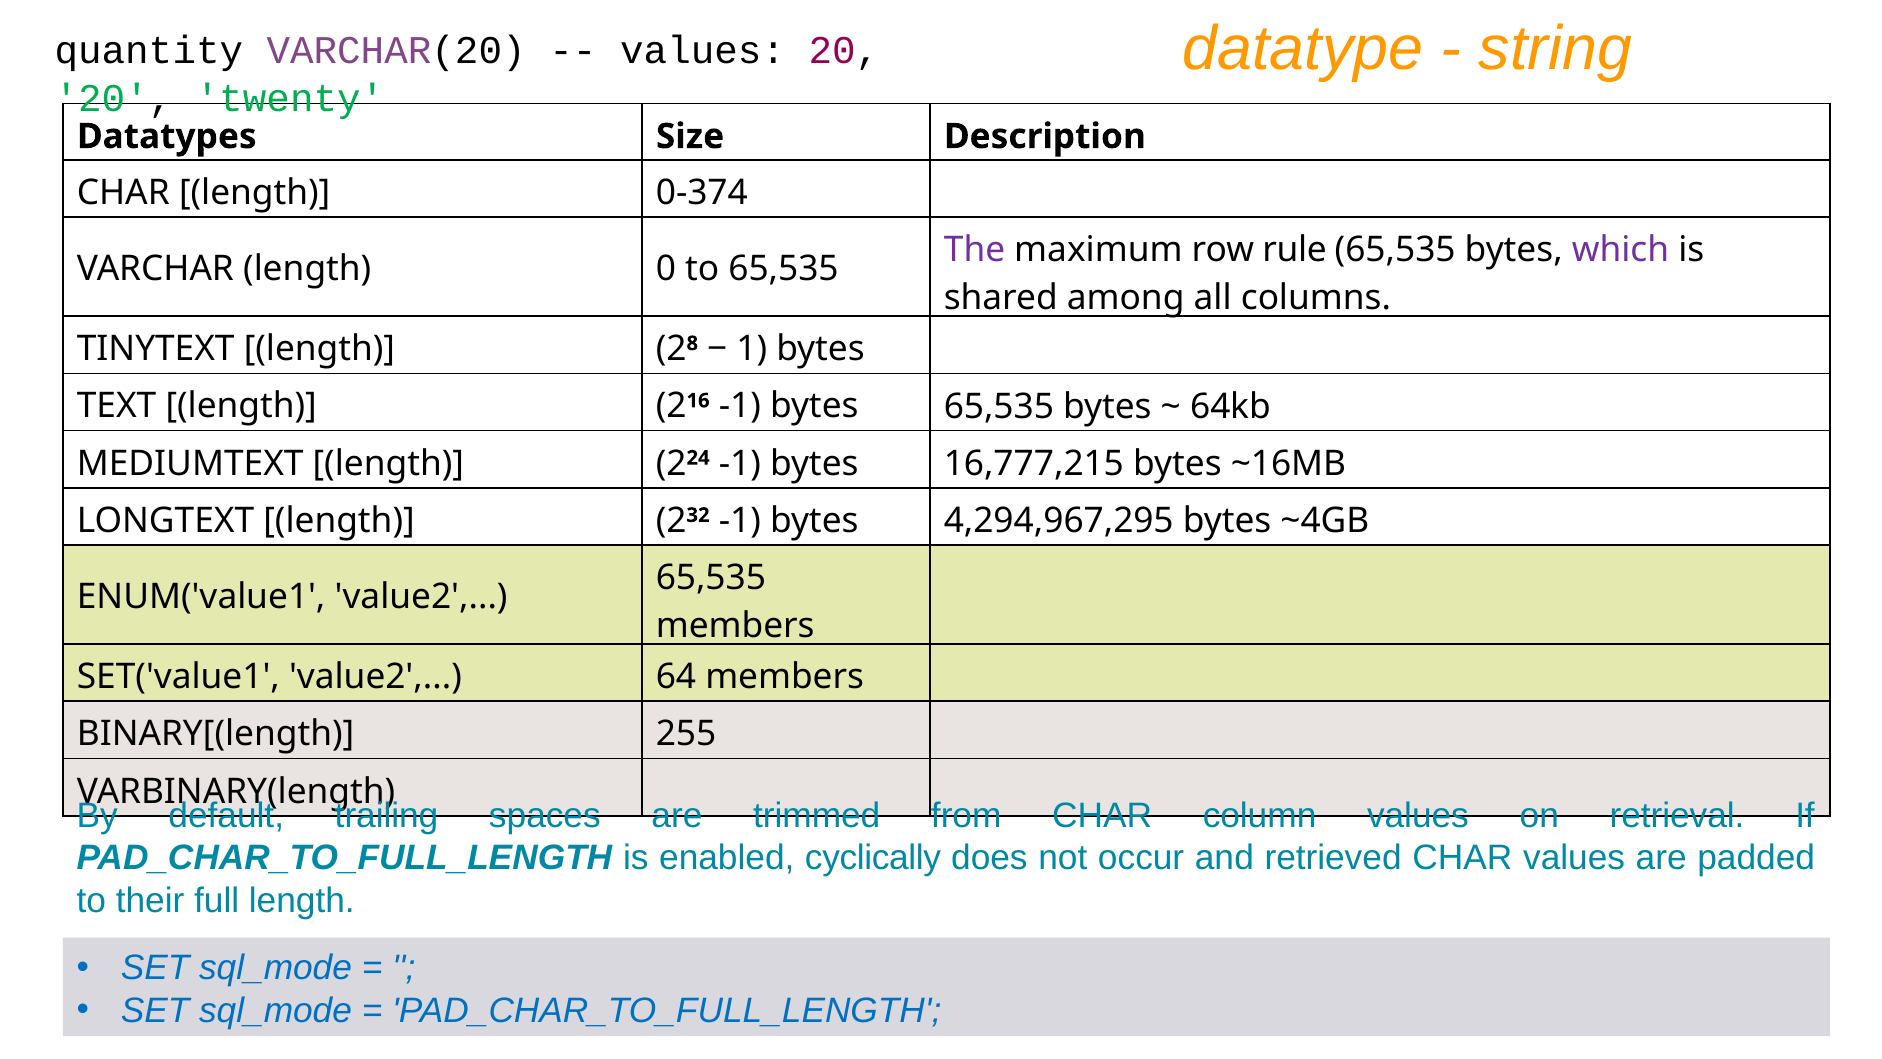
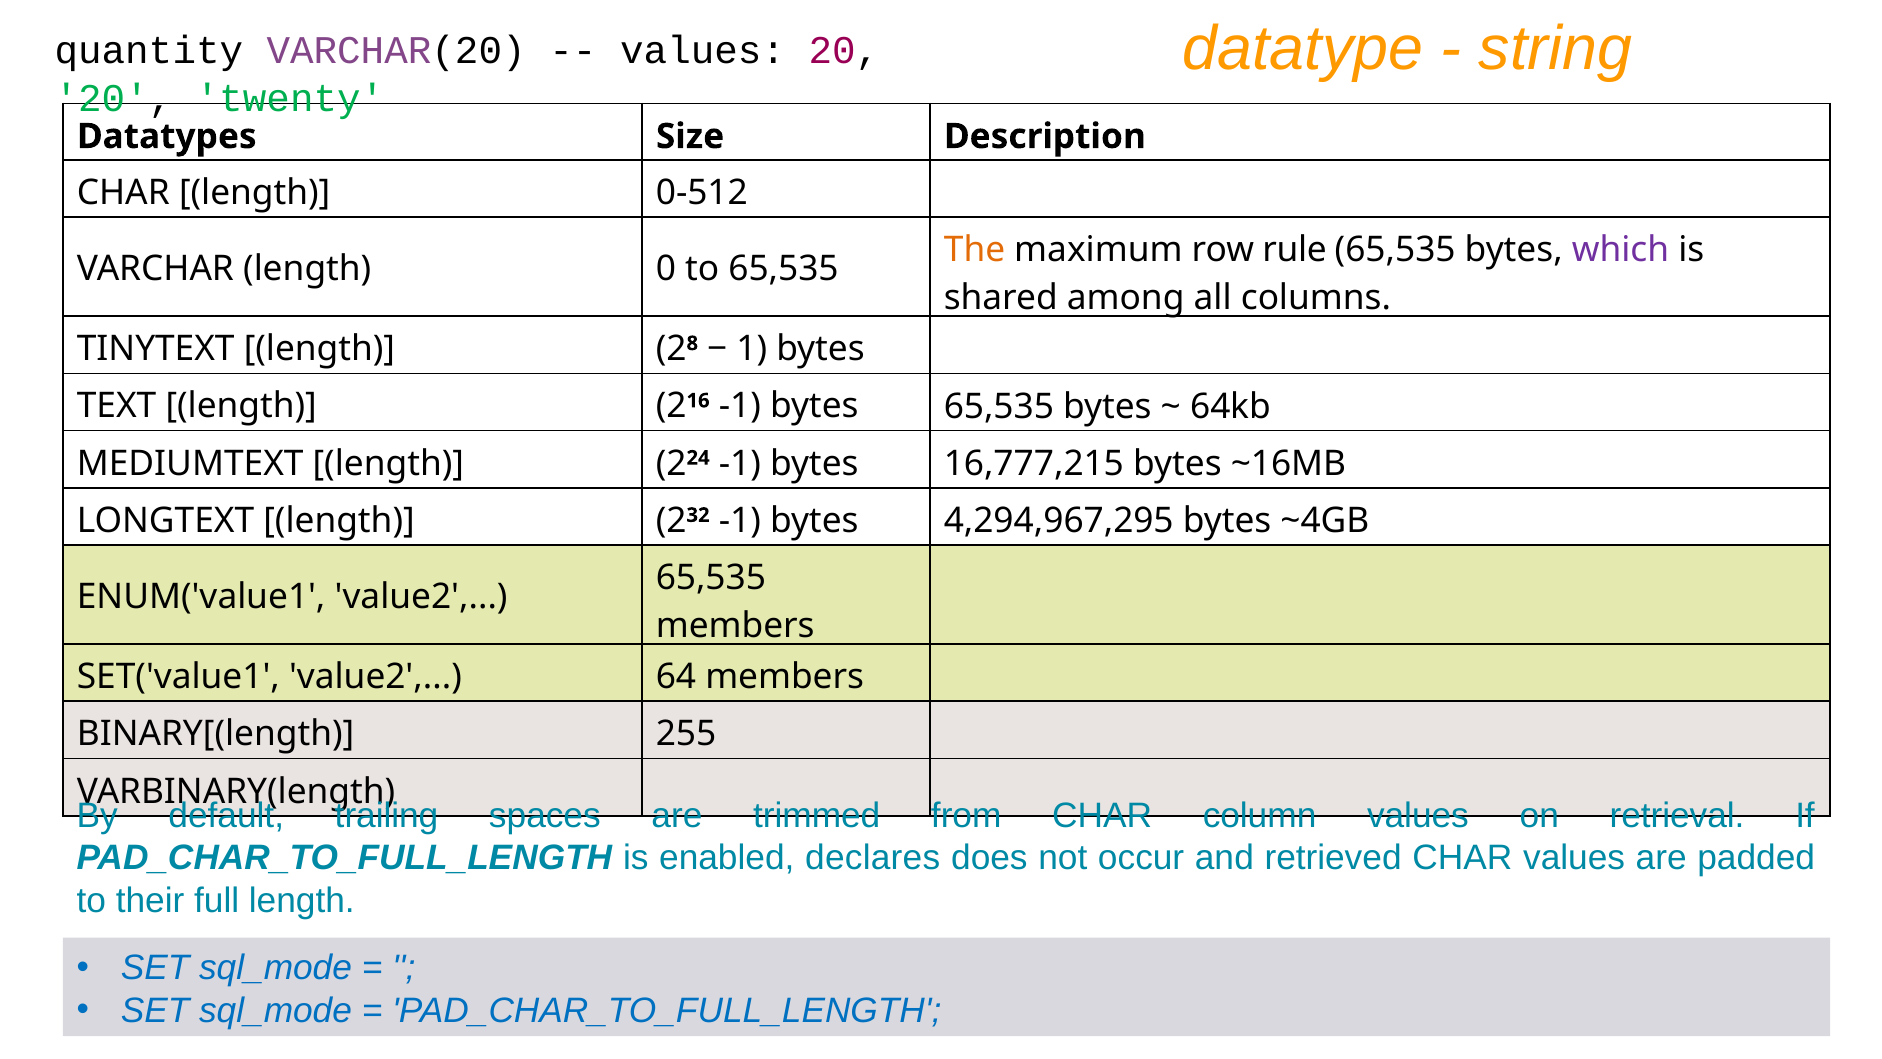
0-374: 0-374 -> 0-512 (702, 193)
The colour: purple -> orange (975, 250)
cyclically: cyclically -> declares (873, 858)
